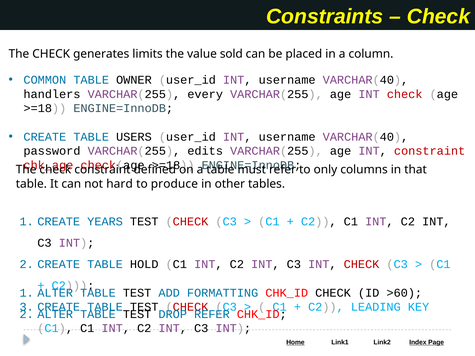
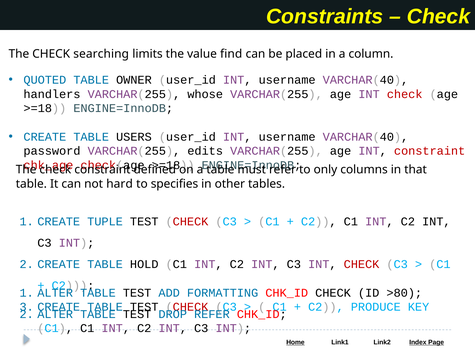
generates: generates -> searching (101, 54)
sold: sold -> find (231, 54)
COMMON: COMMON -> QUOTED (45, 80)
every: every -> whose (205, 94)
produce: produce -> specifies (174, 184)
YEARS: YEARS -> TUPLE (105, 222)
>60: >60 -> >80 (404, 293)
LEADING: LEADING -> PRODUCE (376, 307)
